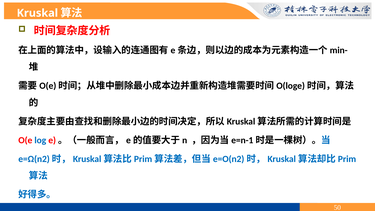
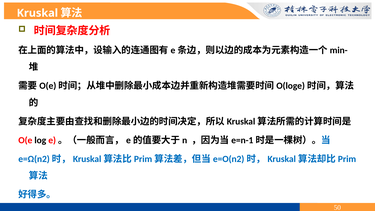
log colour: blue -> black (40, 140)
